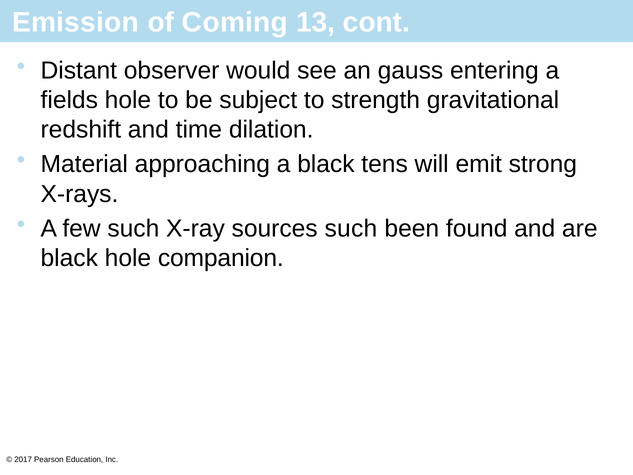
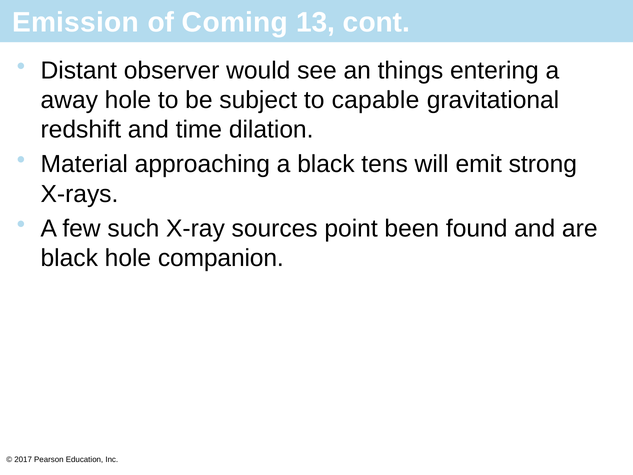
gauss: gauss -> things (410, 71)
fields: fields -> away (69, 100)
strength: strength -> capable (375, 100)
sources such: such -> point (351, 228)
